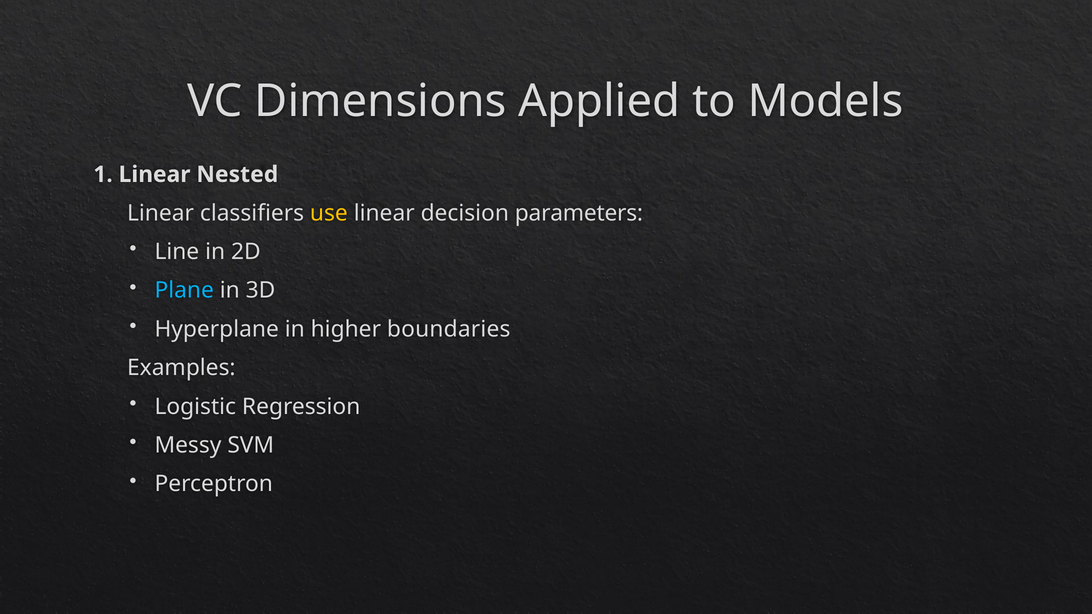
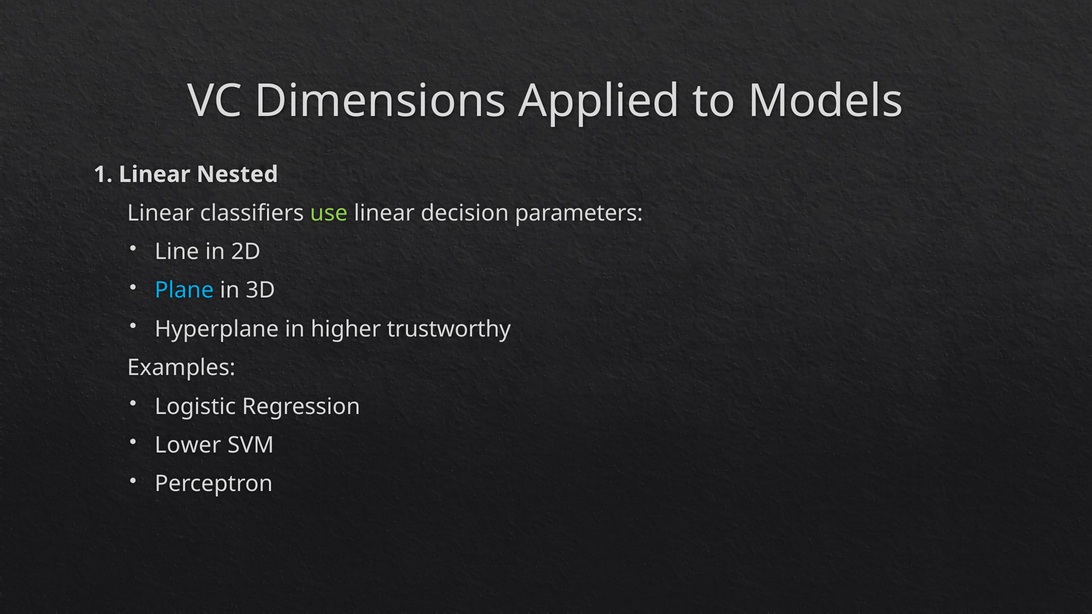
use colour: yellow -> light green (329, 213)
boundaries: boundaries -> trustworthy (449, 329)
Messy: Messy -> Lower (188, 445)
